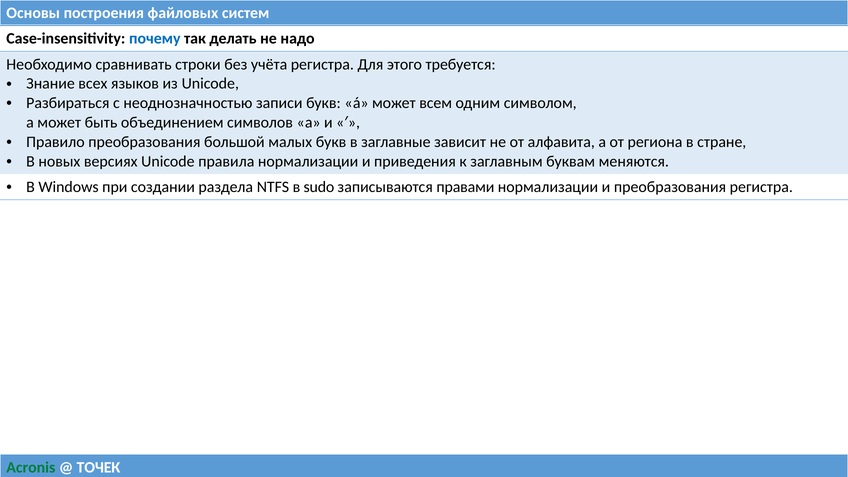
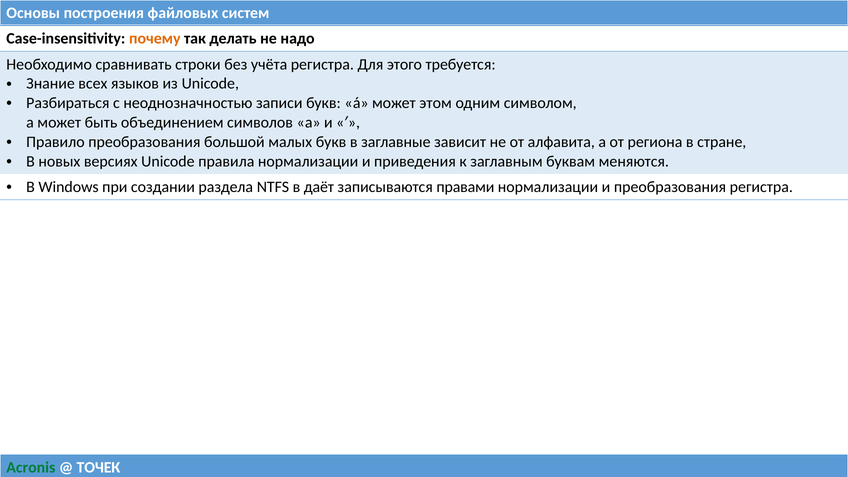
почему colour: blue -> orange (155, 39)
всем: всем -> этом (436, 103)
sudo: sudo -> даёт (319, 187)
